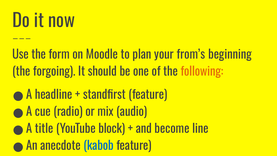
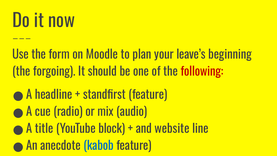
from’s: from’s -> leave’s (191, 55)
following colour: orange -> red (202, 72)
become: become -> website (172, 129)
